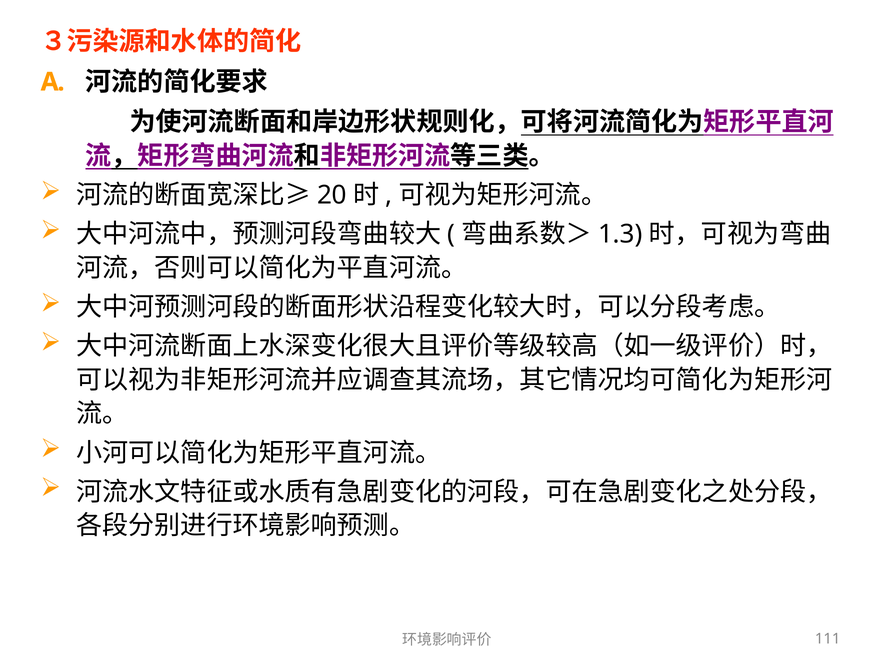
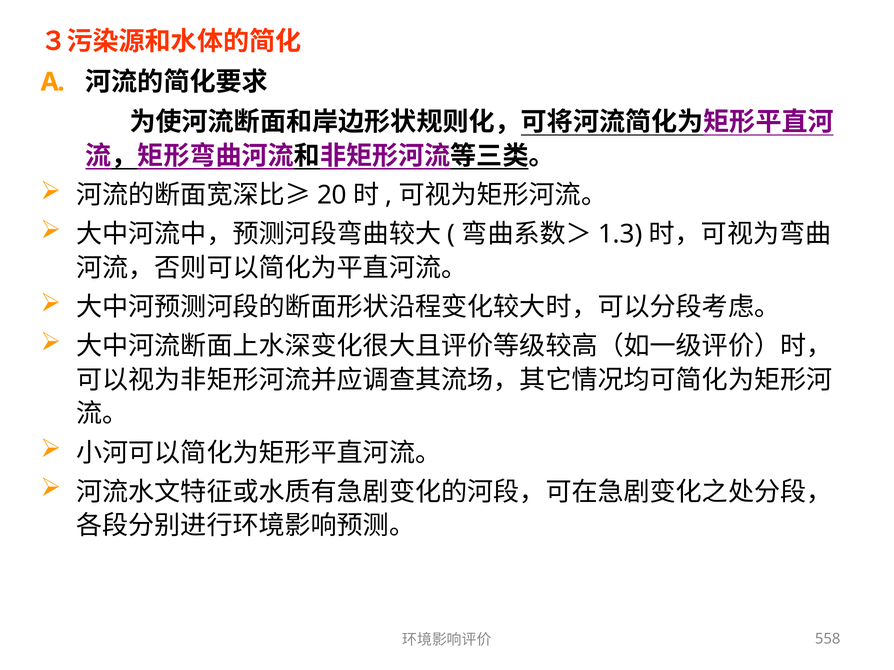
111: 111 -> 558 (828, 639)
